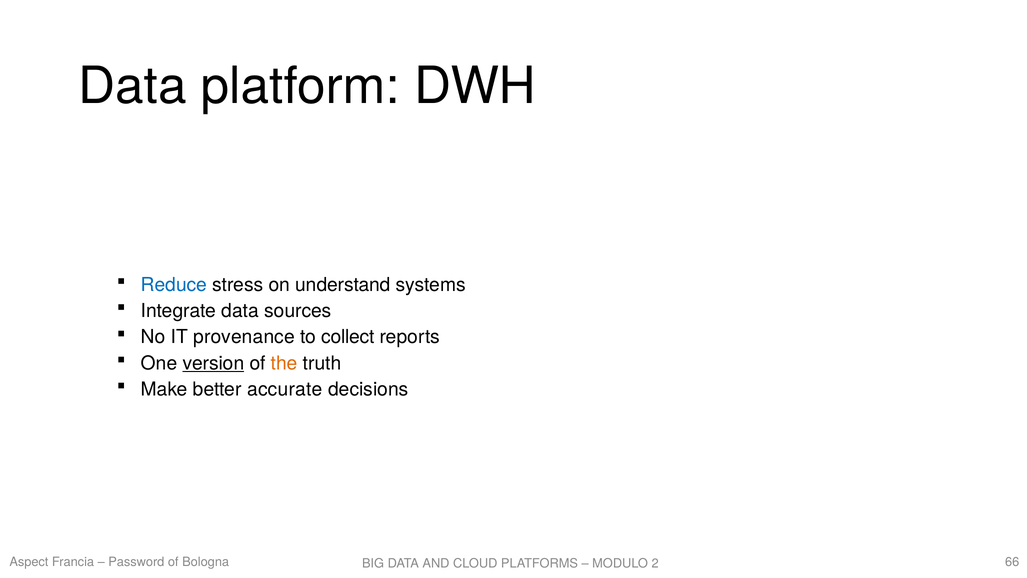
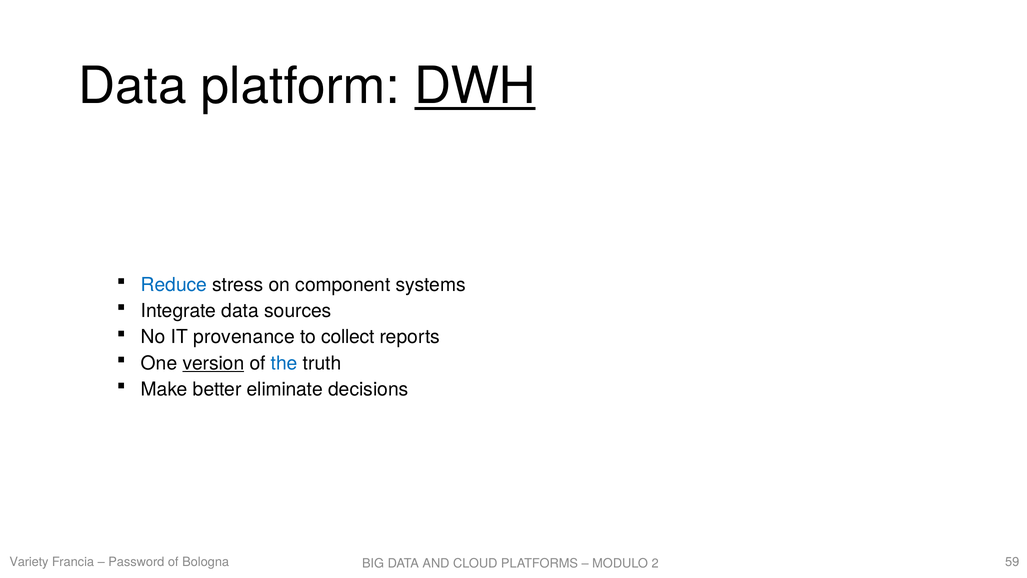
DWH underline: none -> present (475, 86)
understand: understand -> component (343, 285)
the colour: orange -> blue (284, 363)
accurate: accurate -> eliminate (285, 389)
Aspect: Aspect -> Variety (29, 562)
66: 66 -> 59 (1012, 562)
